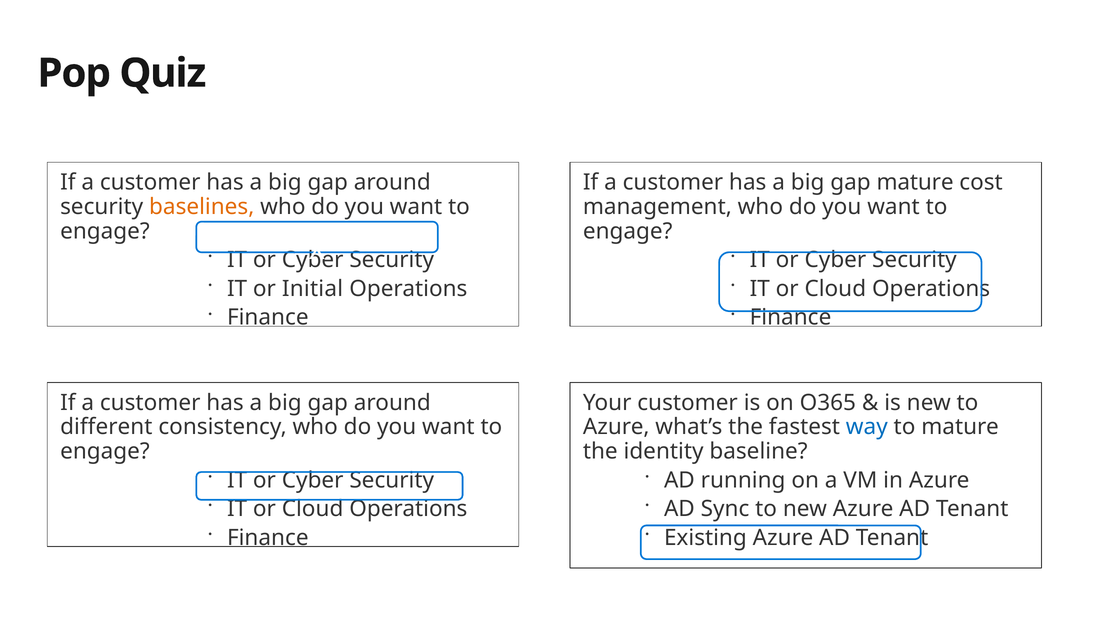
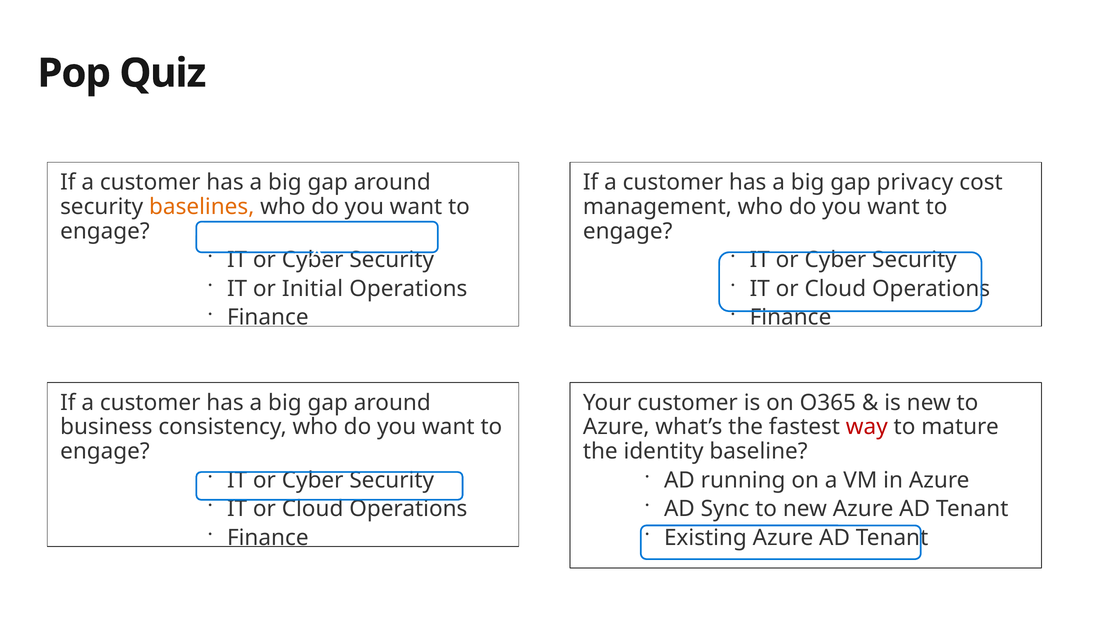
gap mature: mature -> privacy (915, 183)
different: different -> business (106, 427)
way colour: blue -> red (867, 427)
